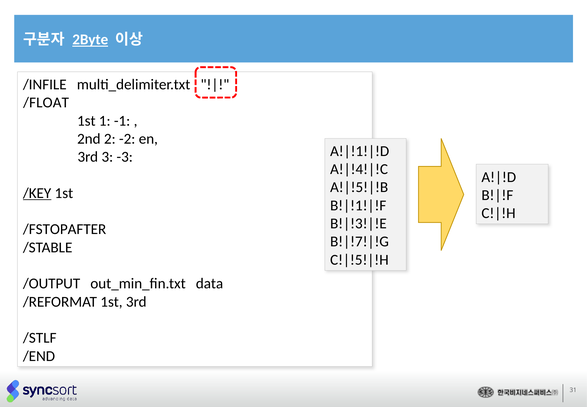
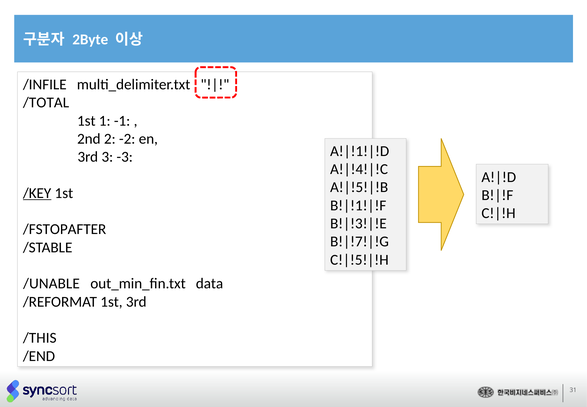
2Byte underline: present -> none (90, 40)
/FLOAT: /FLOAT -> /TOTAL (46, 103)
/OUTPUT: /OUTPUT -> /UNABLE (51, 283)
/STLF: /STLF -> /THIS (40, 337)
